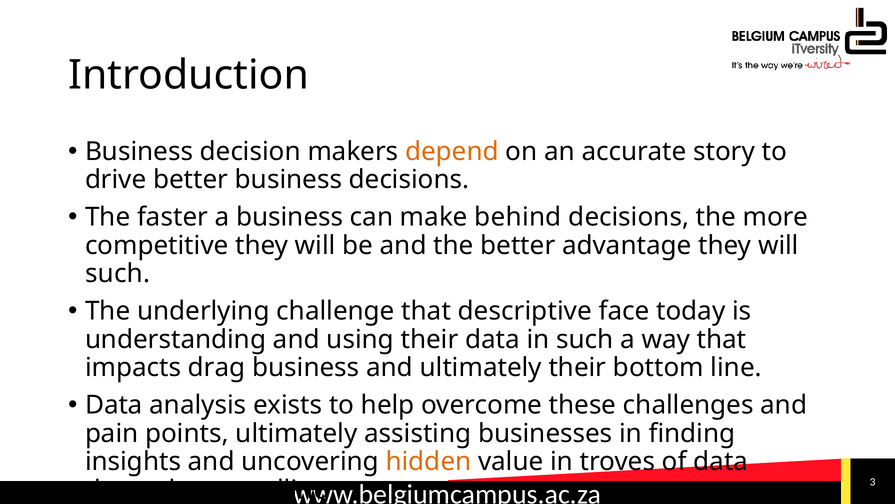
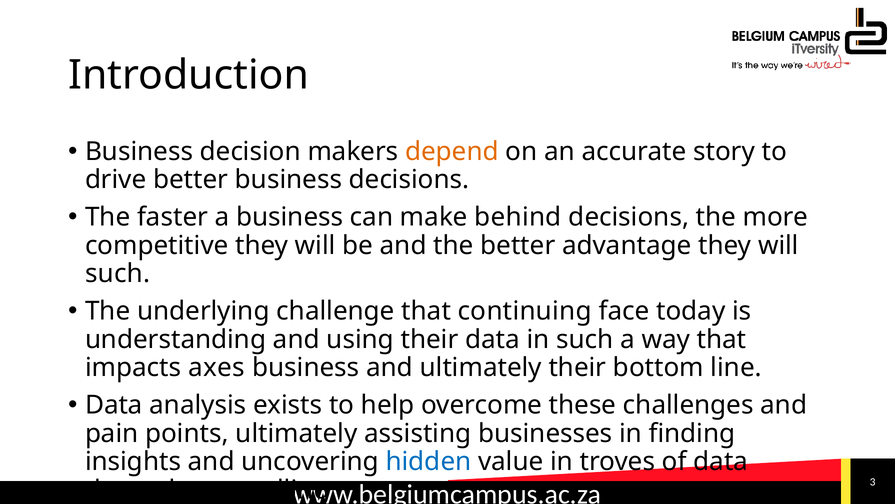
descriptive: descriptive -> continuing (525, 311)
drag: drag -> axes (217, 367)
hidden colour: orange -> blue (428, 461)
